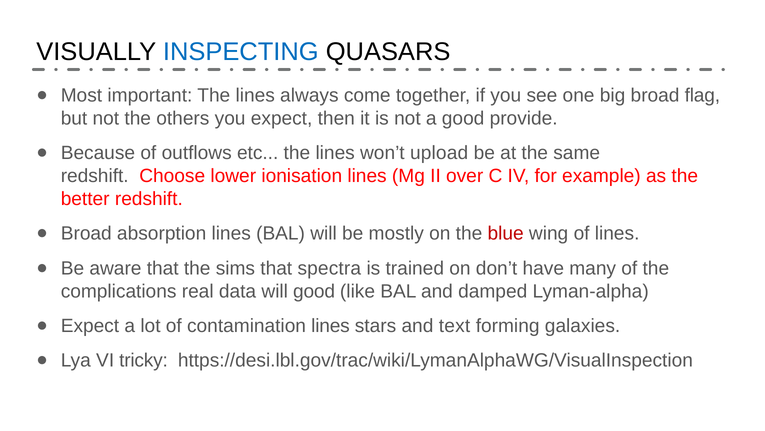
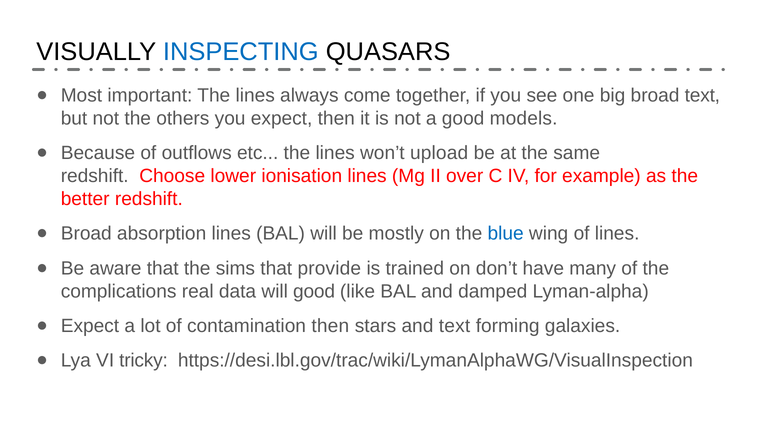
broad flag: flag -> text (702, 95)
provide: provide -> models (524, 118)
blue colour: red -> blue (506, 233)
spectra: spectra -> provide (329, 268)
contamination lines: lines -> then (330, 325)
